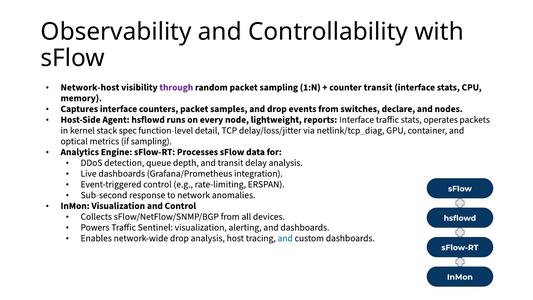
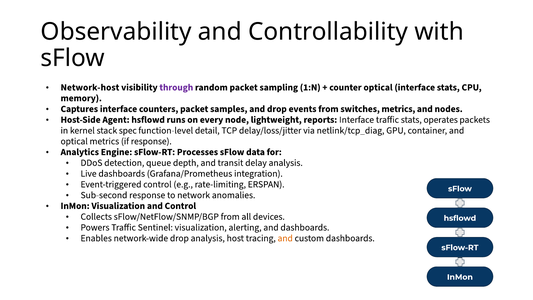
counter transit: transit -> optical (378, 87)
switches declare: declare -> metrics (398, 109)
if sampling: sampling -> response (151, 141)
and colour: blue -> orange (285, 238)
